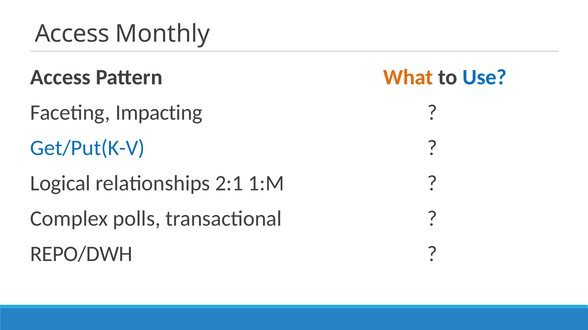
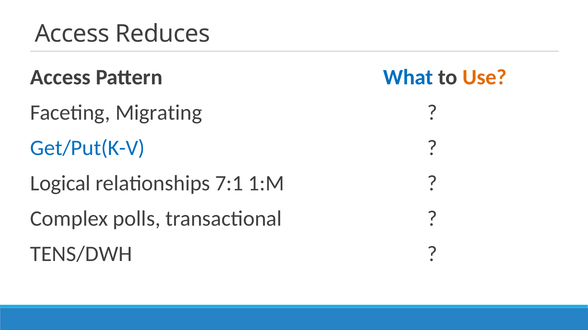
Monthly: Monthly -> Reduces (163, 34)
What colour: orange -> blue (408, 77)
Use colour: blue -> orange (485, 77)
Impacting: Impacting -> Migrating (159, 113)
2:1: 2:1 -> 7:1 (229, 184)
REPO/DWH: REPO/DWH -> TENS/DWH (81, 255)
